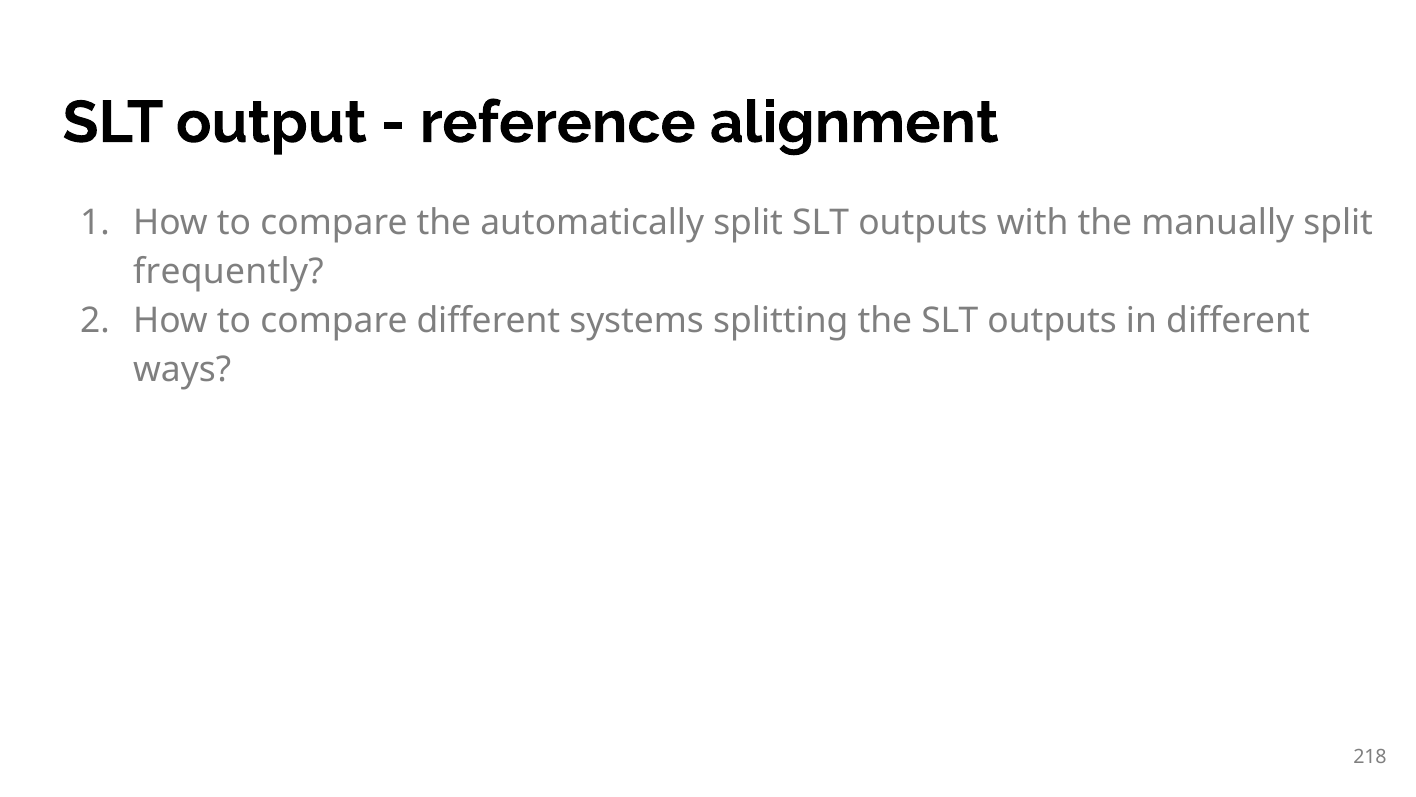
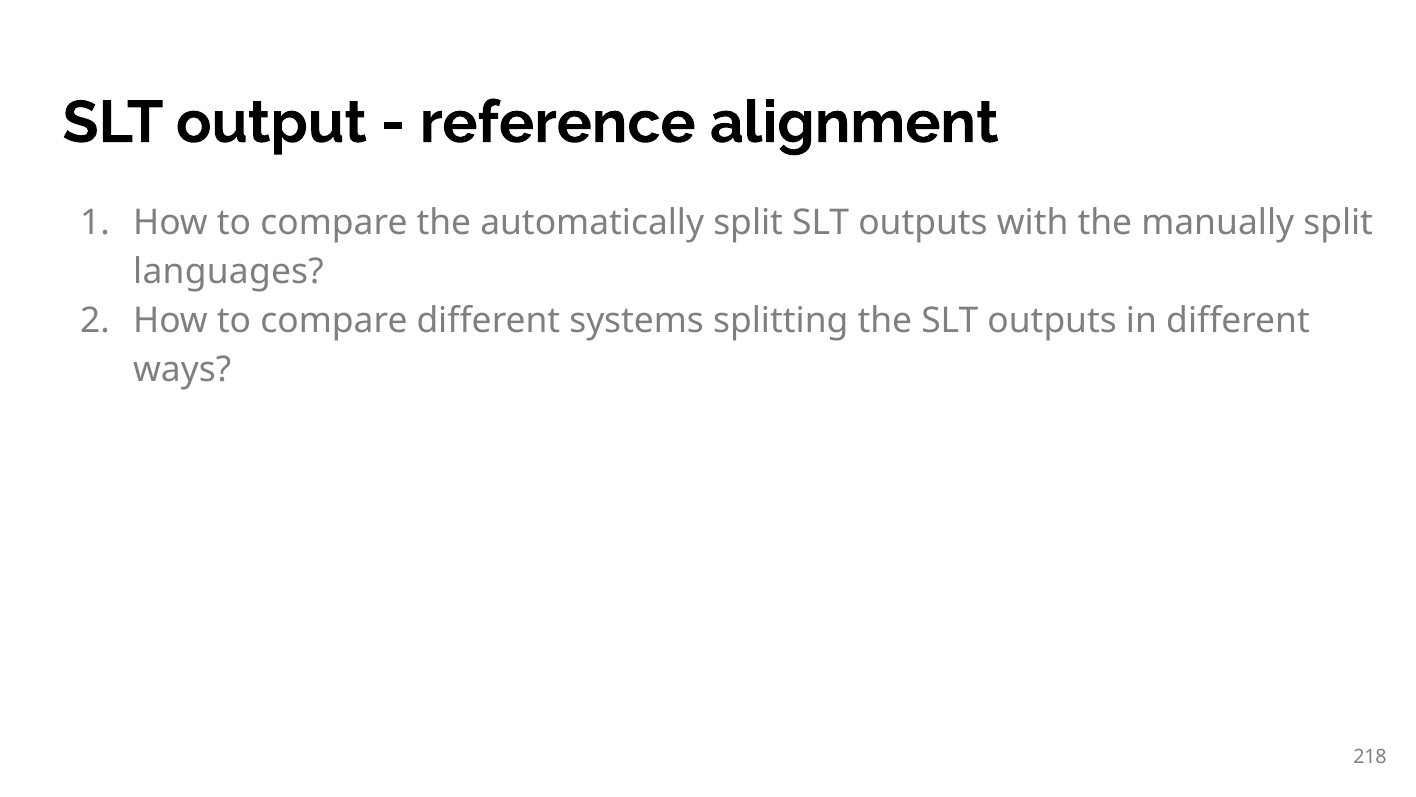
frequently: frequently -> languages (229, 272)
